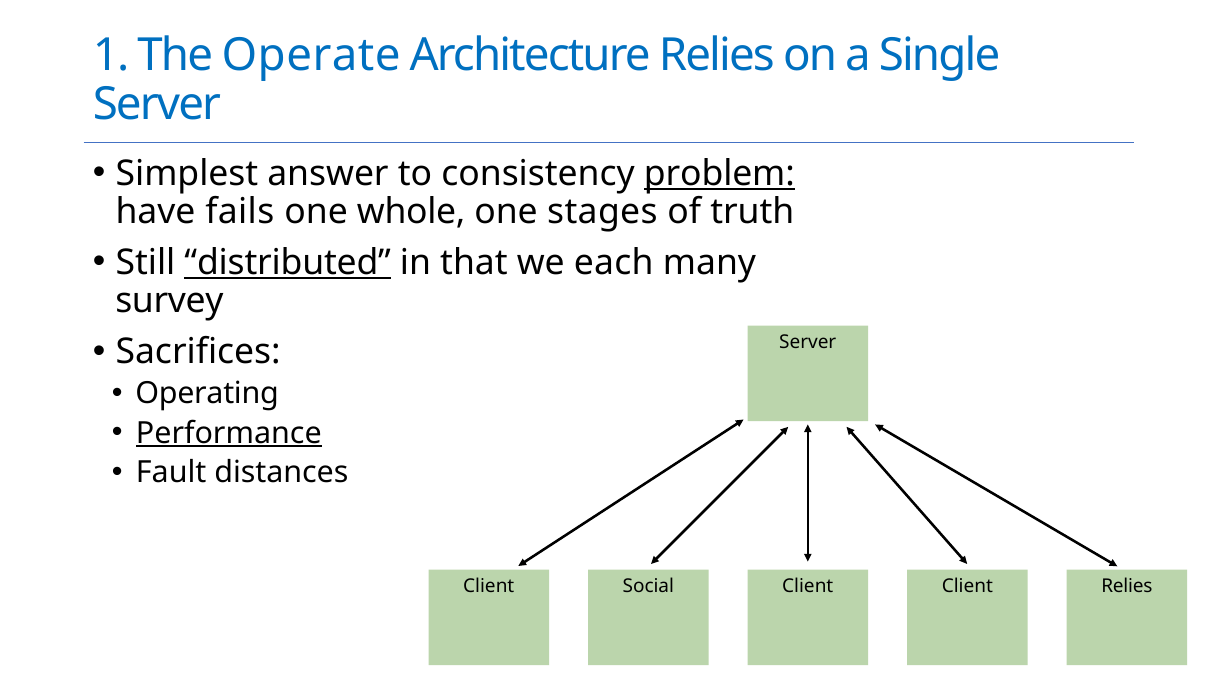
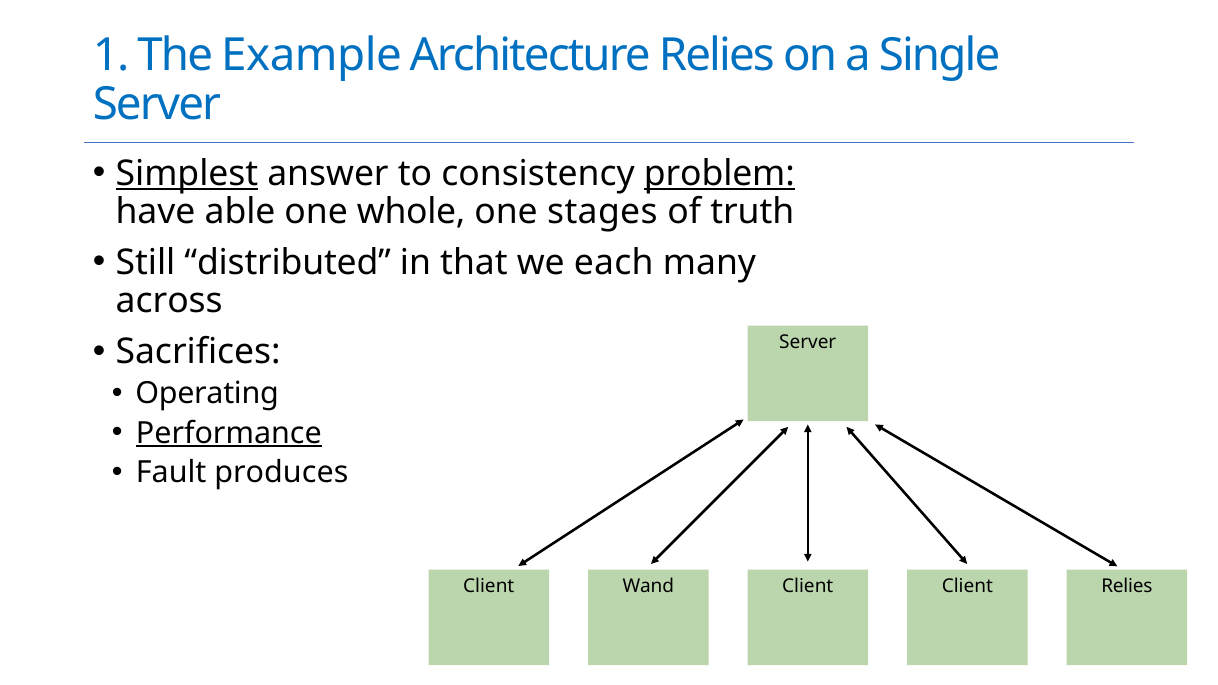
Operate: Operate -> Example (312, 55)
Simplest underline: none -> present (187, 173)
fails: fails -> able (240, 212)
distributed underline: present -> none (288, 263)
survey: survey -> across (169, 301)
distances: distances -> produces (281, 472)
Social: Social -> Wand (648, 586)
